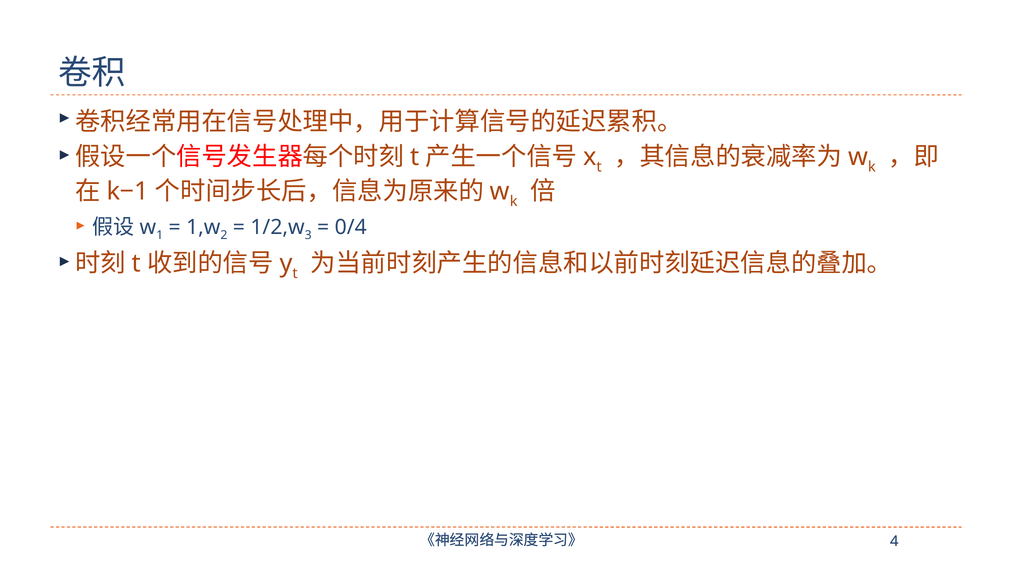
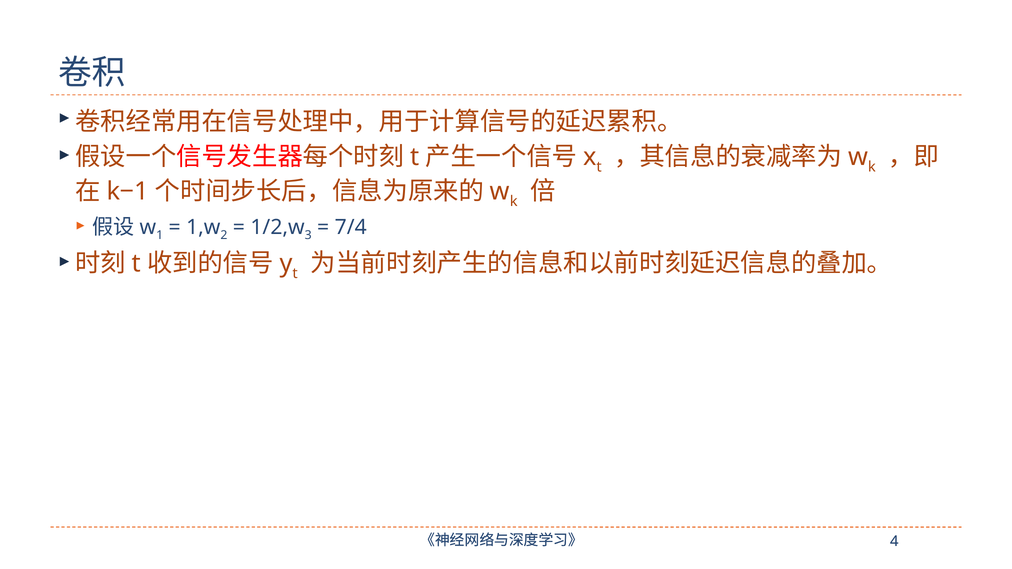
0/4: 0/4 -> 7/4 (351, 227)
